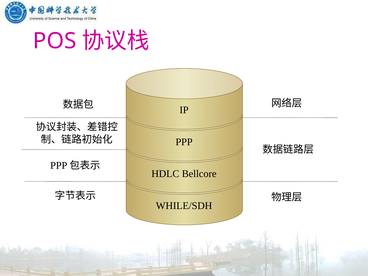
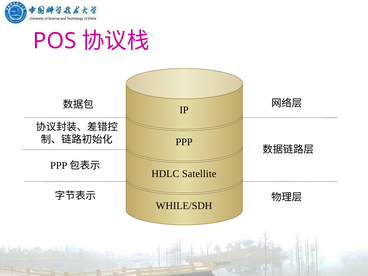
Bellcore: Bellcore -> Satellite (199, 174)
